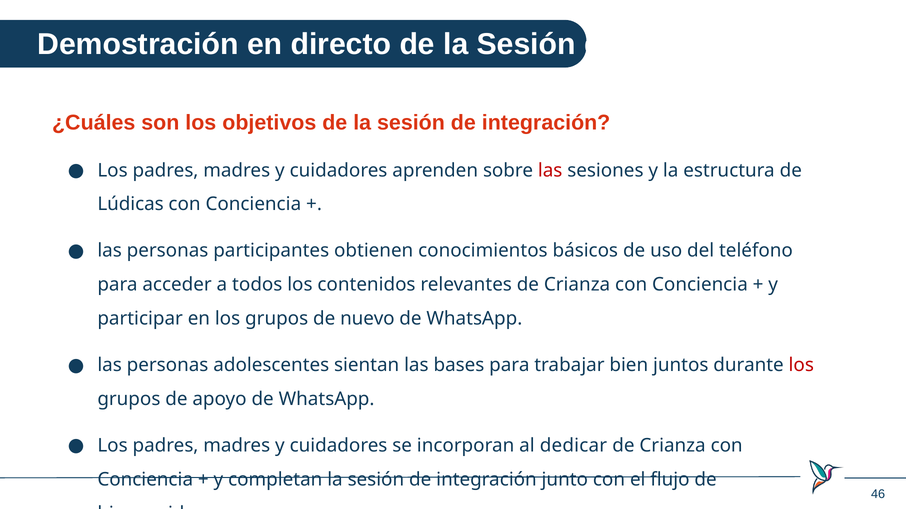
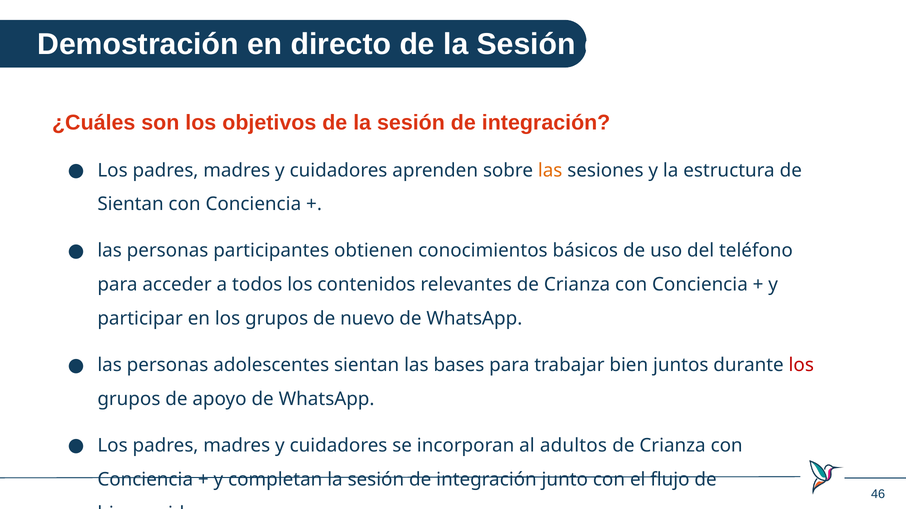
las colour: red -> orange (550, 171)
Lúdicas: Lúdicas -> Sientan (131, 205)
dedicar: dedicar -> adultos (573, 446)
